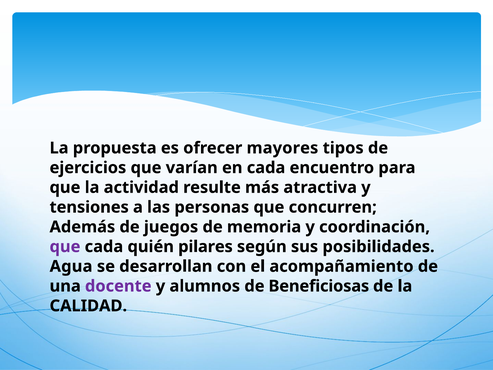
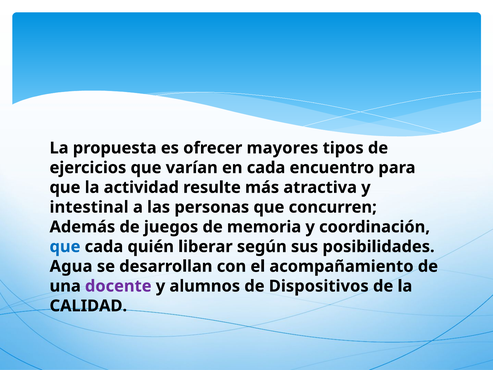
tensiones: tensiones -> intestinal (89, 207)
que colour: purple -> blue (65, 246)
pilares: pilares -> liberar (205, 246)
Beneficiosas: Beneficiosas -> Dispositivos (319, 286)
